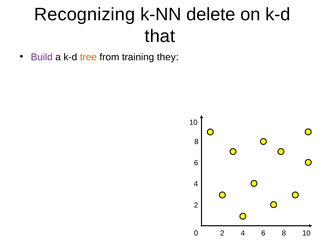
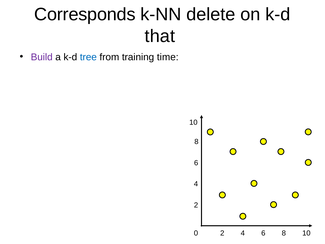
Recognizing: Recognizing -> Corresponds (85, 15)
tree colour: orange -> blue (88, 57)
they: they -> time (168, 57)
